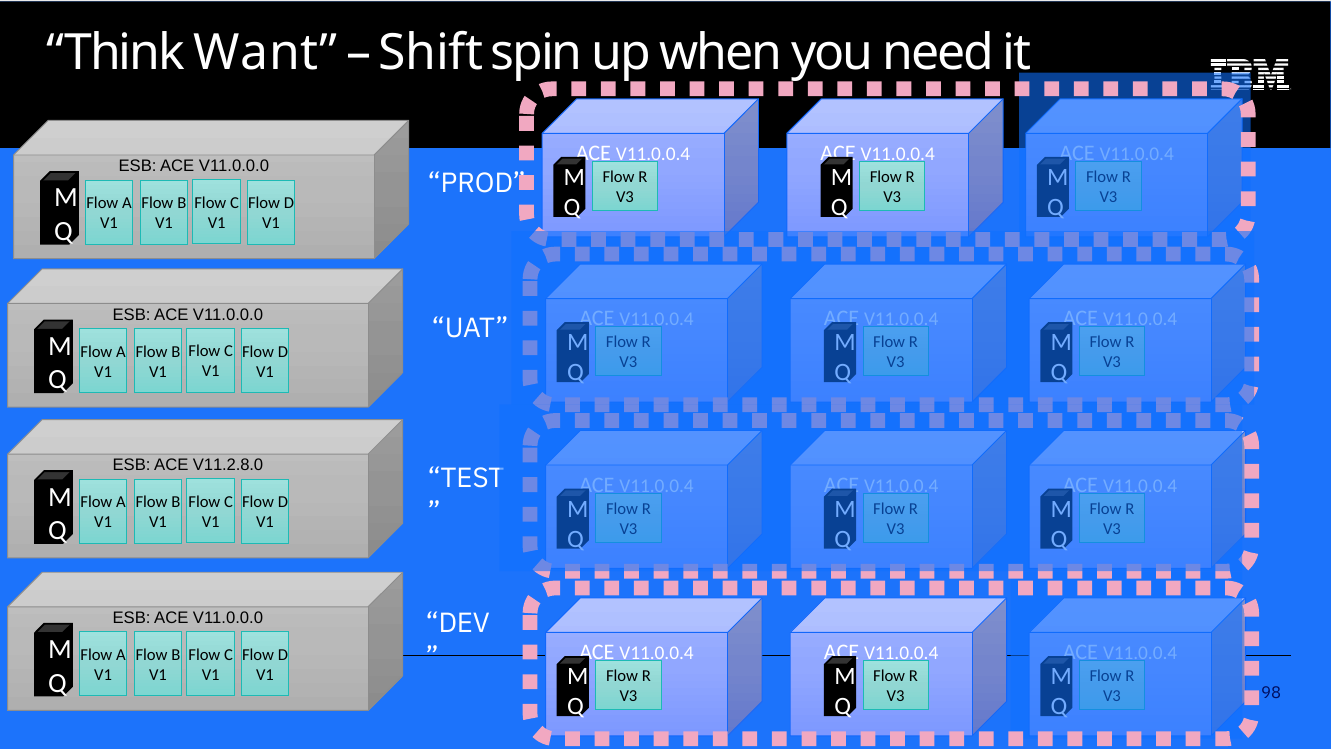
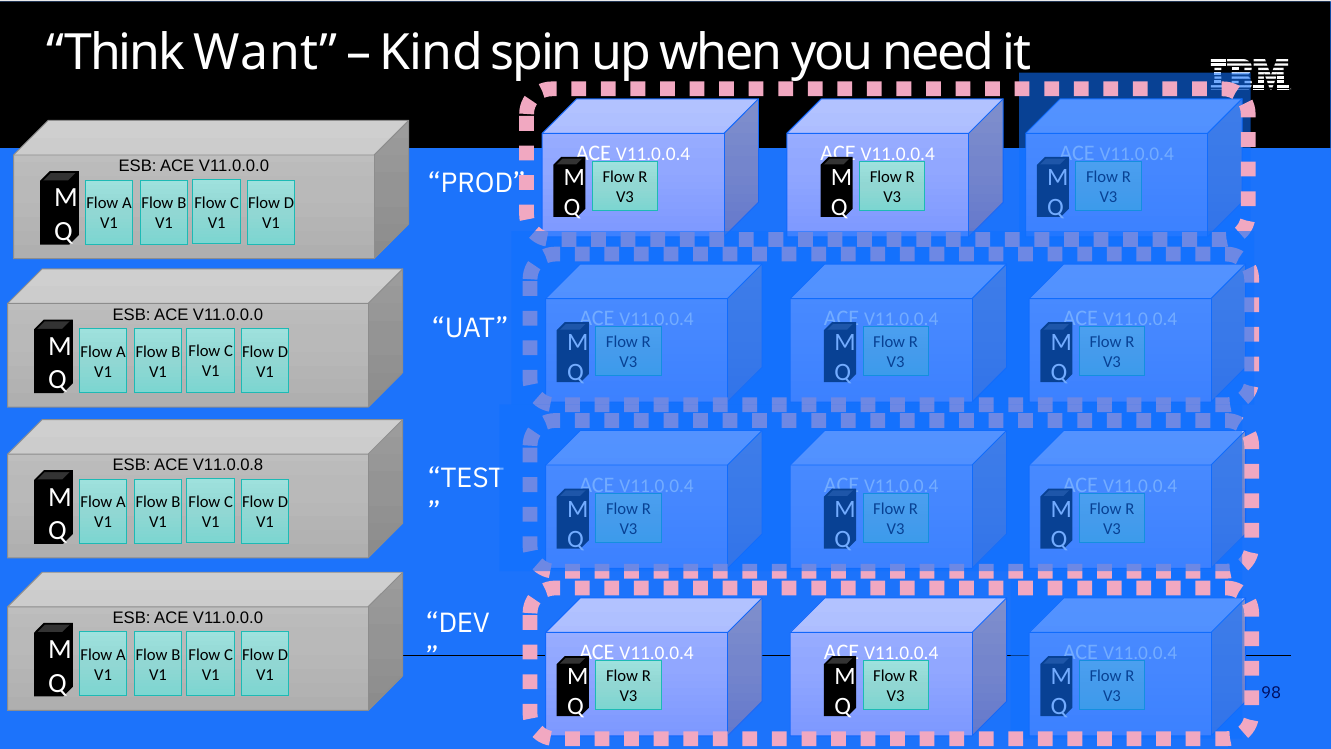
Shift: Shift -> Kind (431, 53)
V11.2.8.0: V11.2.8.0 -> V11.0.0.8 (228, 465)
